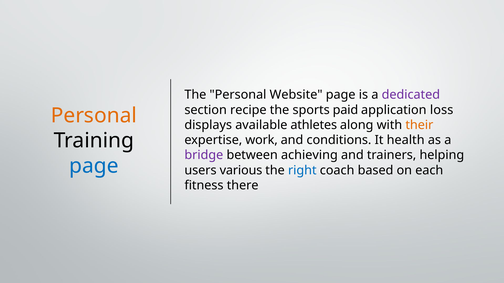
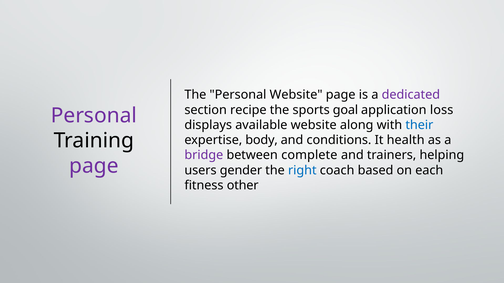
paid: paid -> goal (345, 110)
Personal colour: orange -> purple (94, 116)
available athletes: athletes -> website (314, 125)
their colour: orange -> blue (419, 125)
work: work -> body (262, 140)
achieving: achieving -> complete (309, 155)
page colour: blue -> purple (94, 166)
various: various -> gender (241, 171)
there: there -> other (243, 186)
